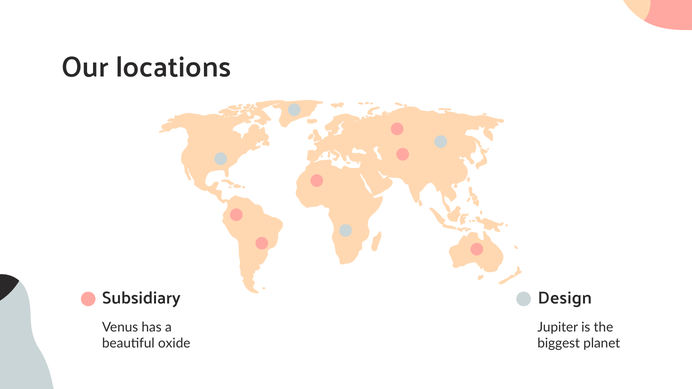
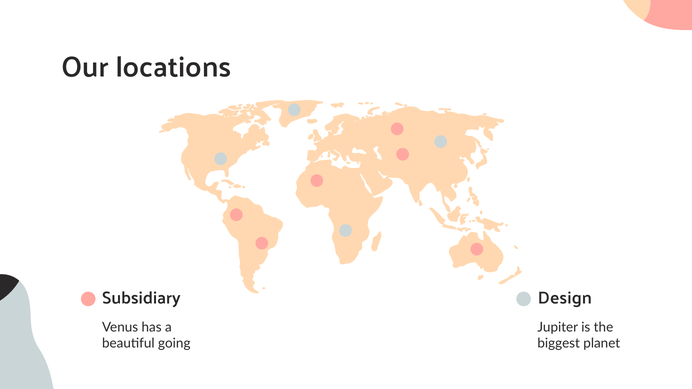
oxide: oxide -> going (174, 344)
